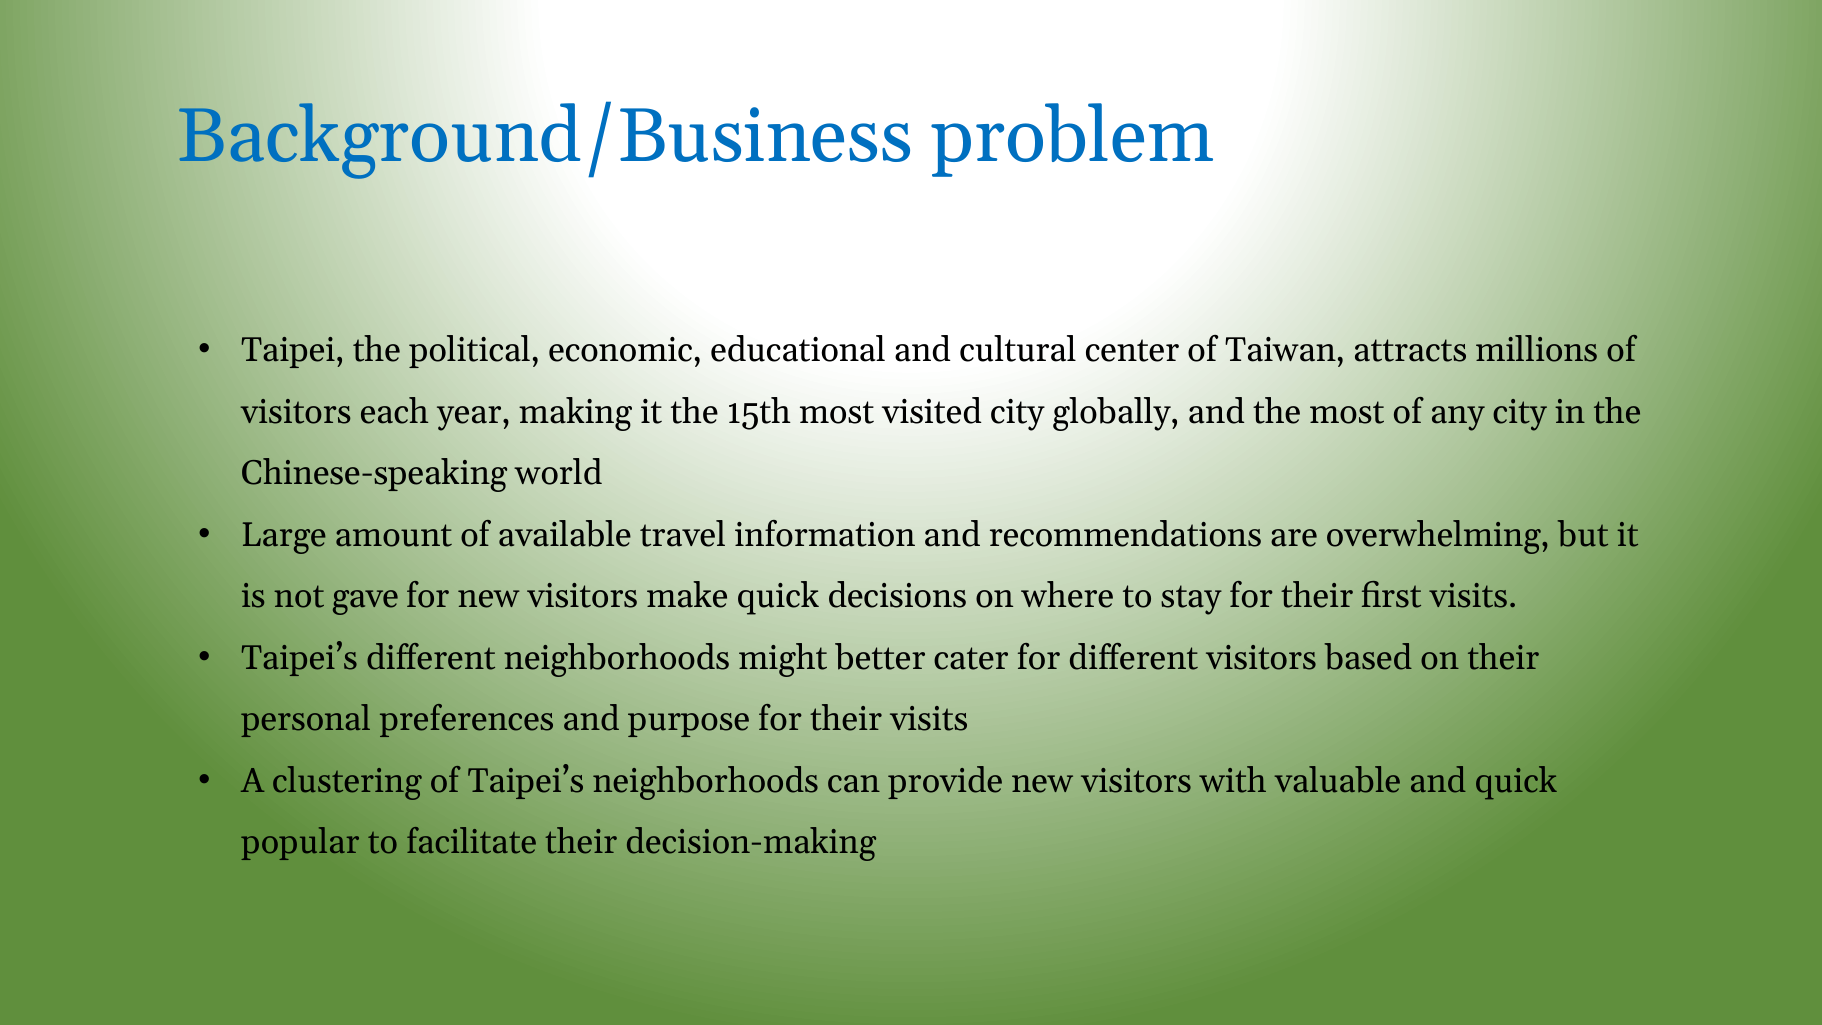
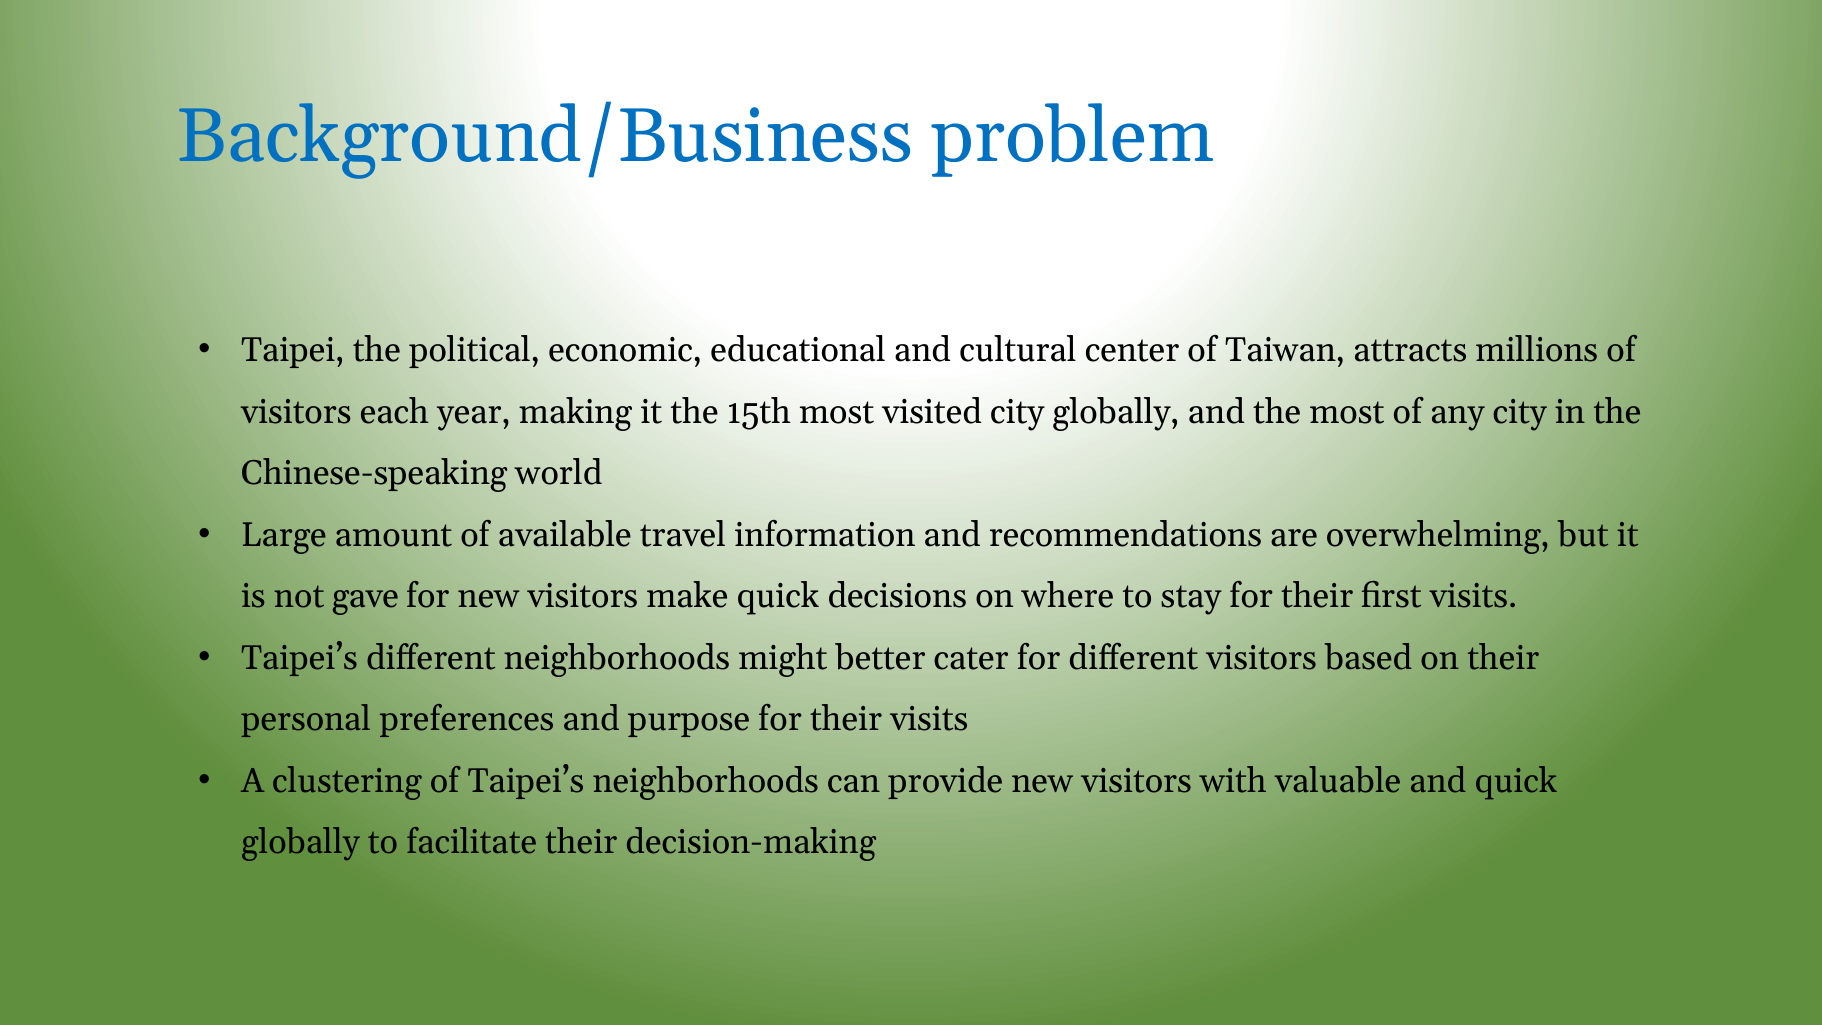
popular: popular -> globally (300, 842)
